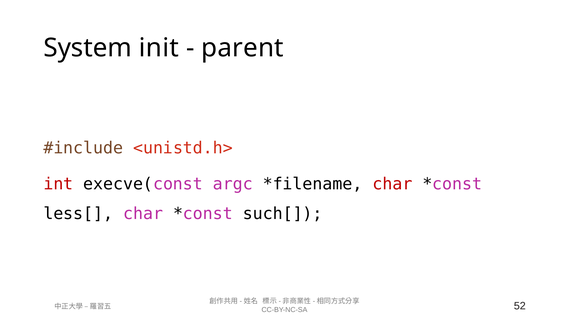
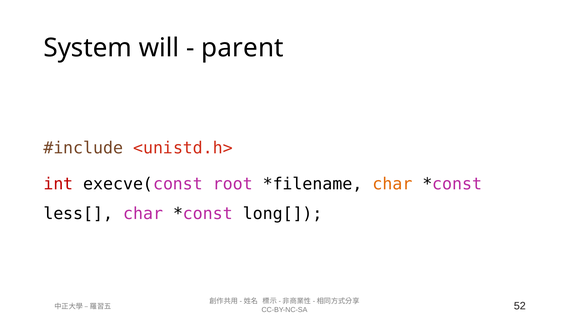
init: init -> will (159, 48)
argc: argc -> root (233, 184)
char colour: red -> orange (392, 184)
such[: such[ -> long[ (283, 214)
